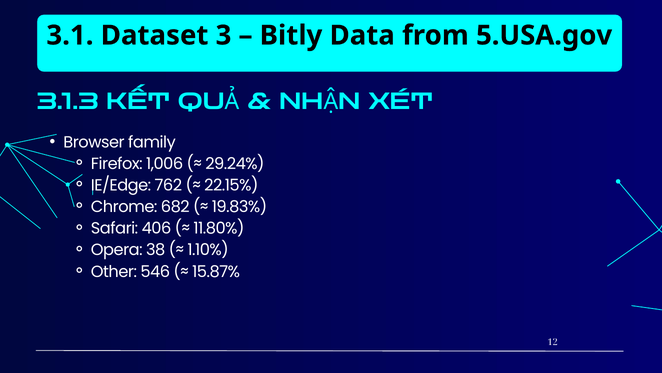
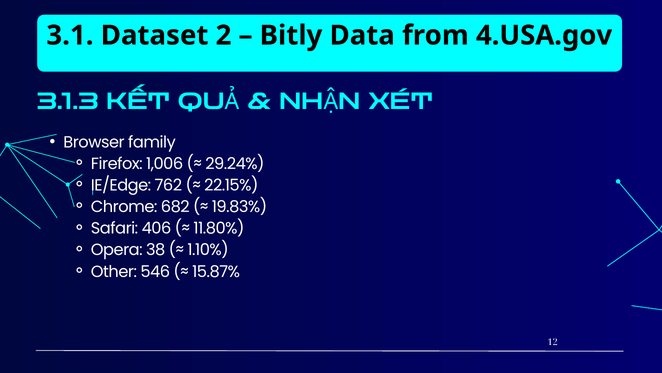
3: 3 -> 2 (224, 35)
5.USA.gov: 5.USA.gov -> 4.USA.gov (544, 35)
